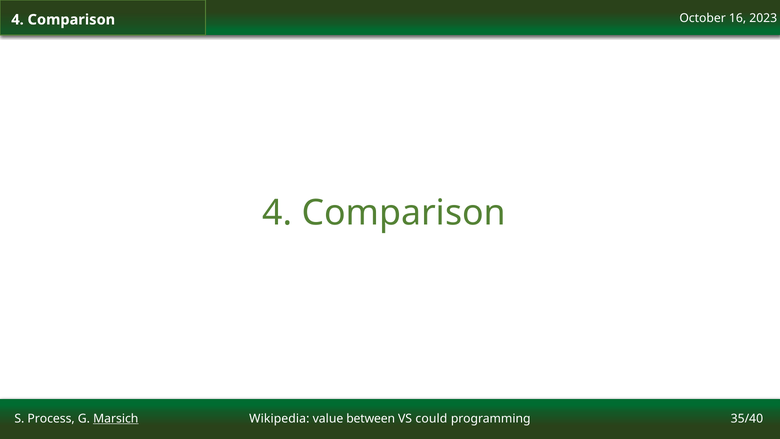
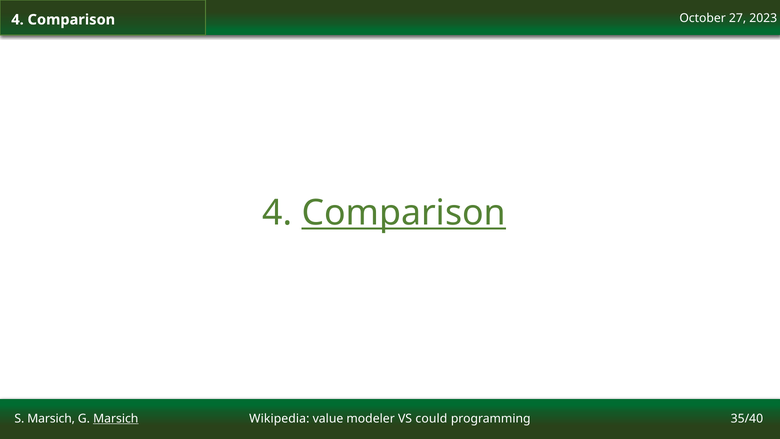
16: 16 -> 27 (738, 18)
Comparison underline: none -> present (404, 213)
S Process: Process -> Marsich (51, 418)
between: between -> modeler (371, 418)
